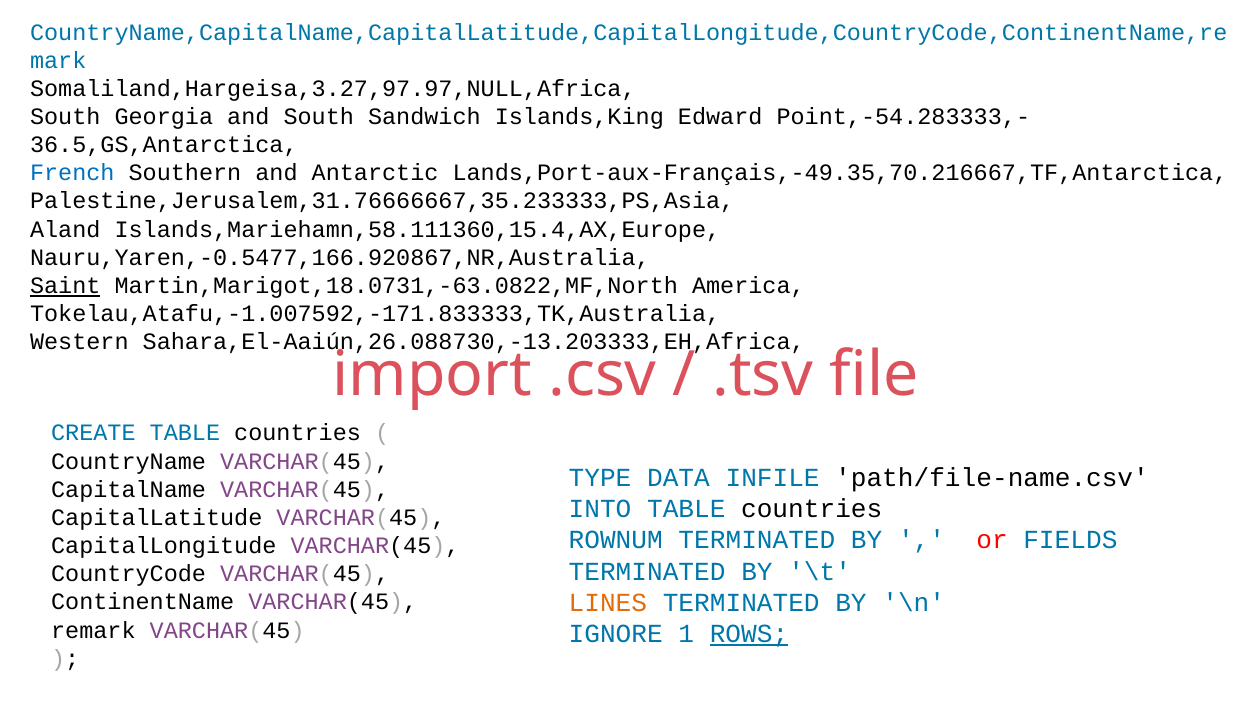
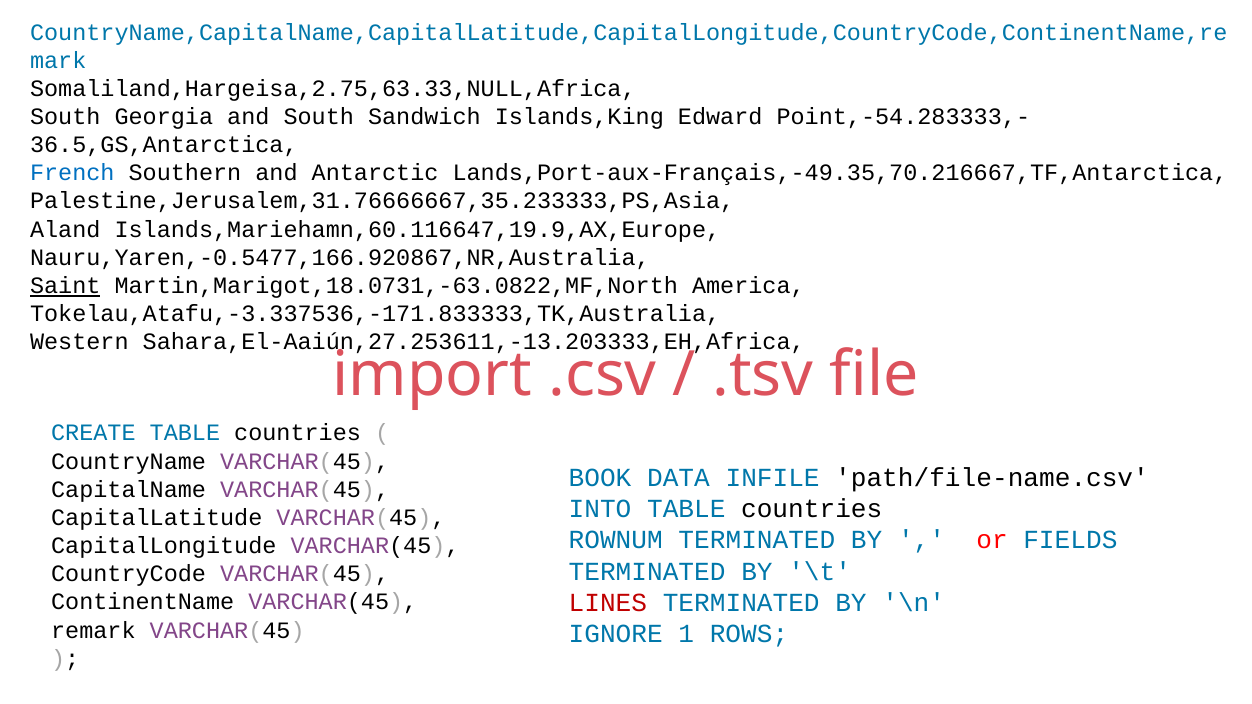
Somaliland,Hargeisa,3.27,97.97,NULL,Africa: Somaliland,Hargeisa,3.27,97.97,NULL,Africa -> Somaliland,Hargeisa,2.75,63.33,NULL,Africa (333, 89)
Islands,Mariehamn,58.111360,15.4,AX,Europe: Islands,Mariehamn,58.111360,15.4,AX,Europe -> Islands,Mariehamn,60.116647,19.9,AX,Europe (417, 229)
Tokelau,Atafu,-1.007592,-171.833333,TK,Australia: Tokelau,Atafu,-1.007592,-171.833333,TK,Australia -> Tokelau,Atafu,-3.337536,-171.833333,TK,Australia (375, 314)
Sahara,El-Aaiún,26.088730,-13.203333,EH,Africa: Sahara,El-Aaiún,26.088730,-13.203333,EH,Africa -> Sahara,El-Aaiún,27.253611,-13.203333,EH,Africa (474, 342)
TYPE: TYPE -> BOOK (600, 478)
LINES colour: orange -> red (608, 603)
ROWS underline: present -> none (749, 634)
